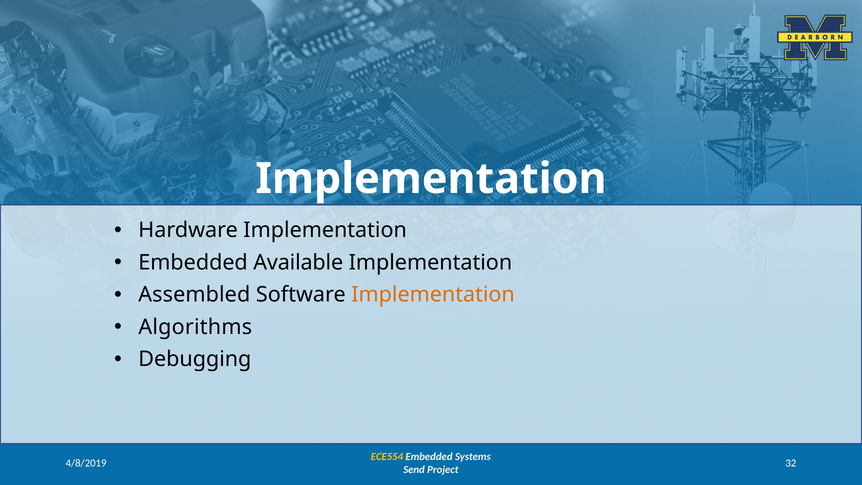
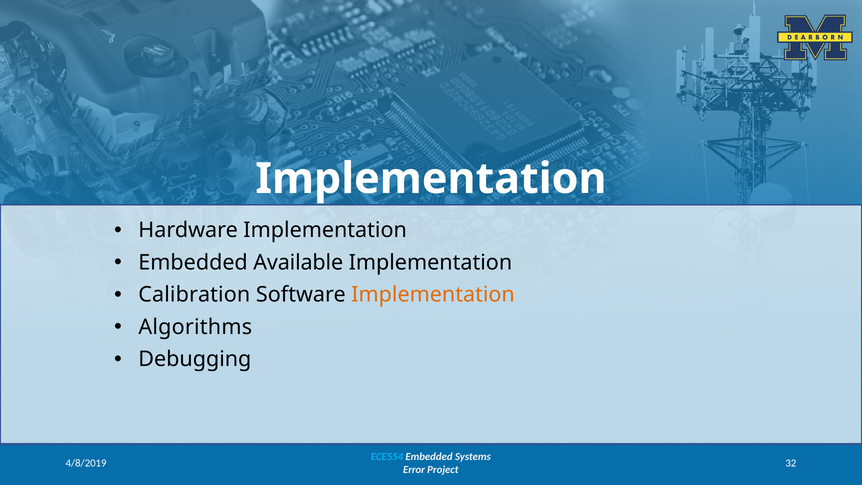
Assembled: Assembled -> Calibration (194, 295)
ECE554 colour: yellow -> light blue (387, 457)
Send: Send -> Error (414, 470)
